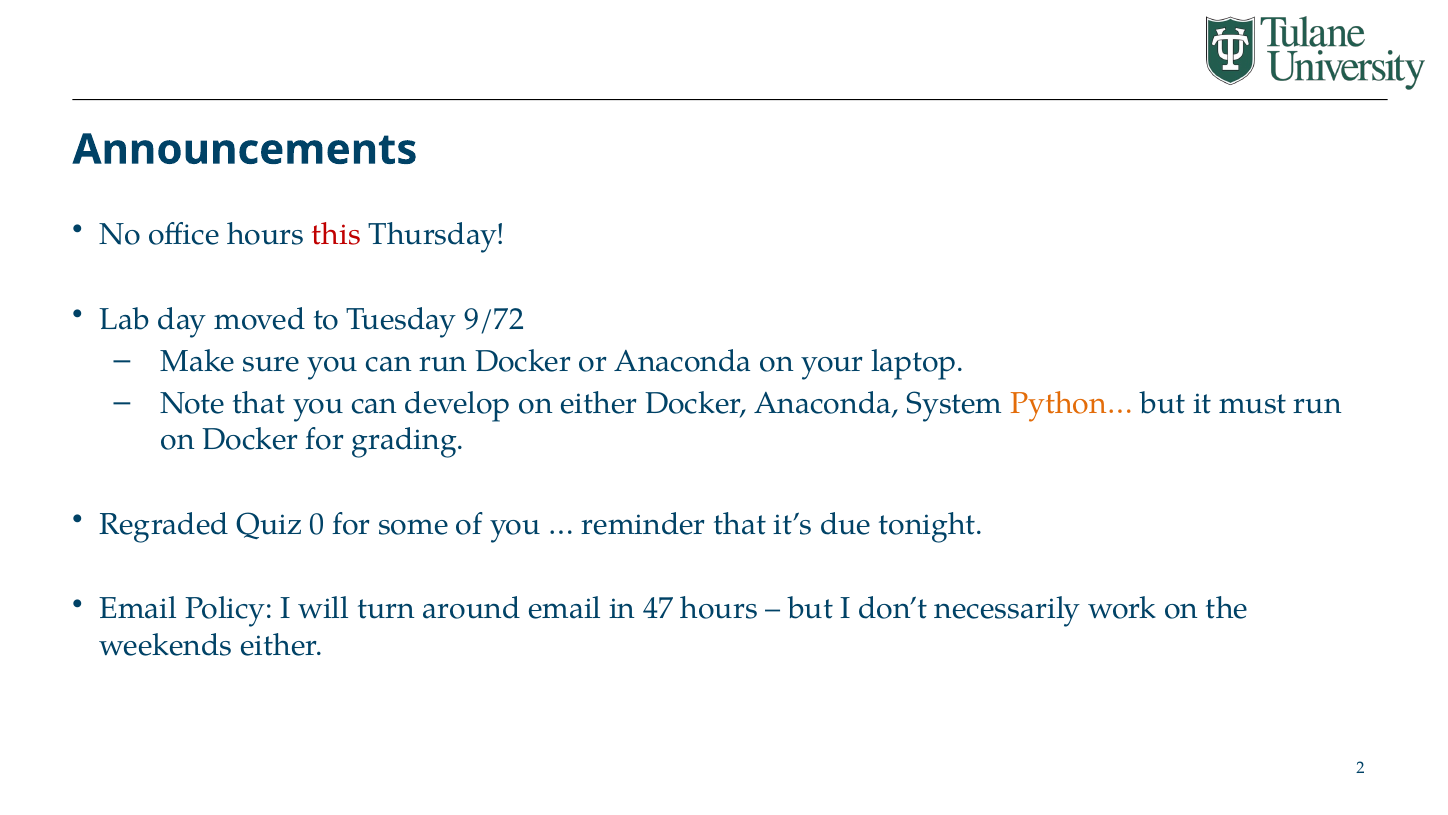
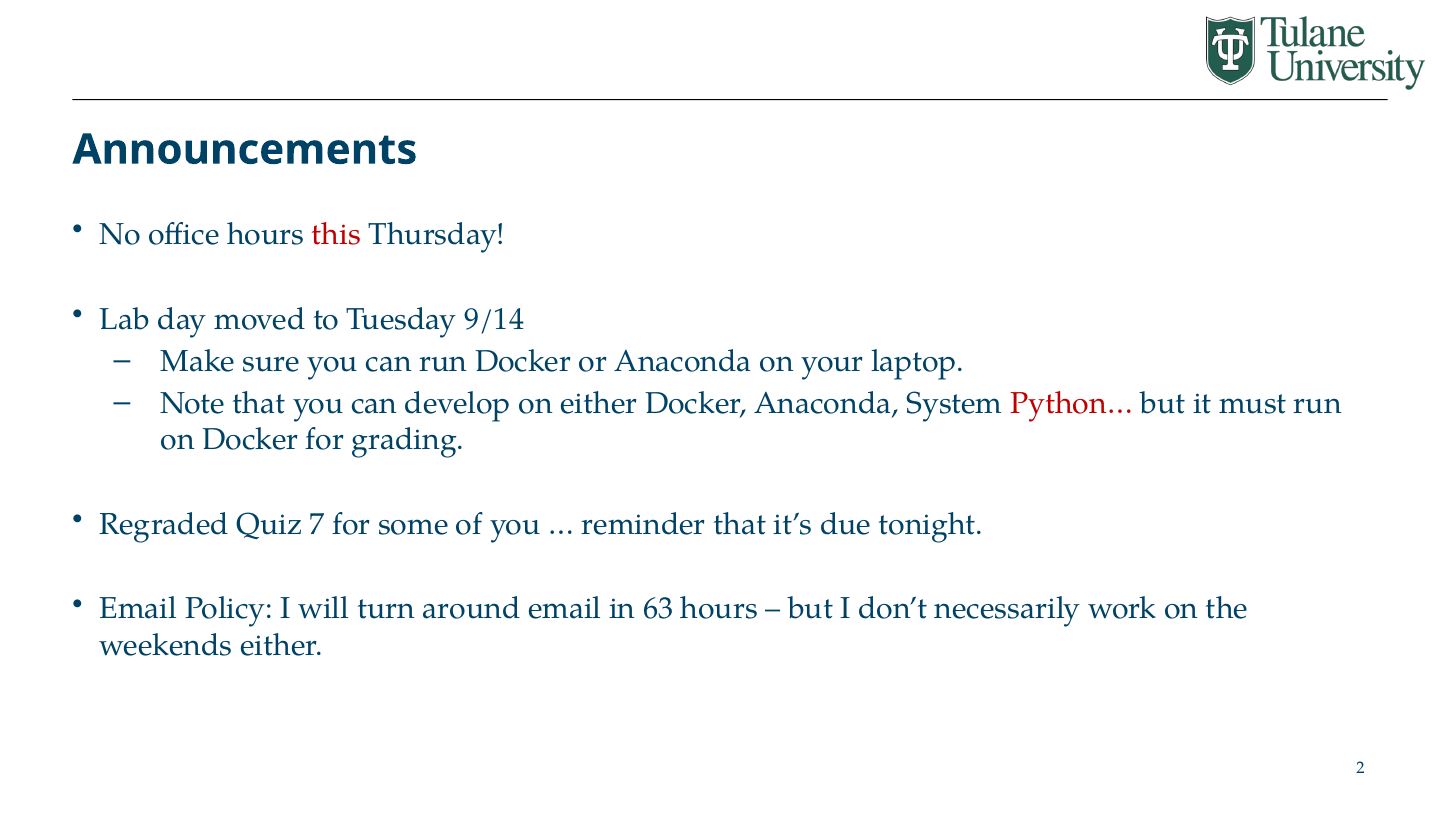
9/72: 9/72 -> 9/14 (494, 319)
Python… colour: orange -> red (1072, 403)
0: 0 -> 7 (317, 524)
47: 47 -> 63 (658, 609)
